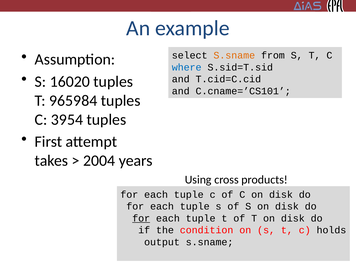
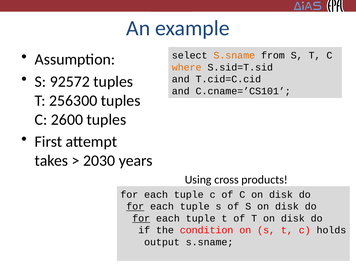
where colour: blue -> orange (187, 67)
16020: 16020 -> 92572 (70, 82)
965984: 965984 -> 256300 (73, 101)
3954: 3954 -> 2600 (67, 120)
2004: 2004 -> 2030 (99, 161)
for underline: none -> present (135, 206)
